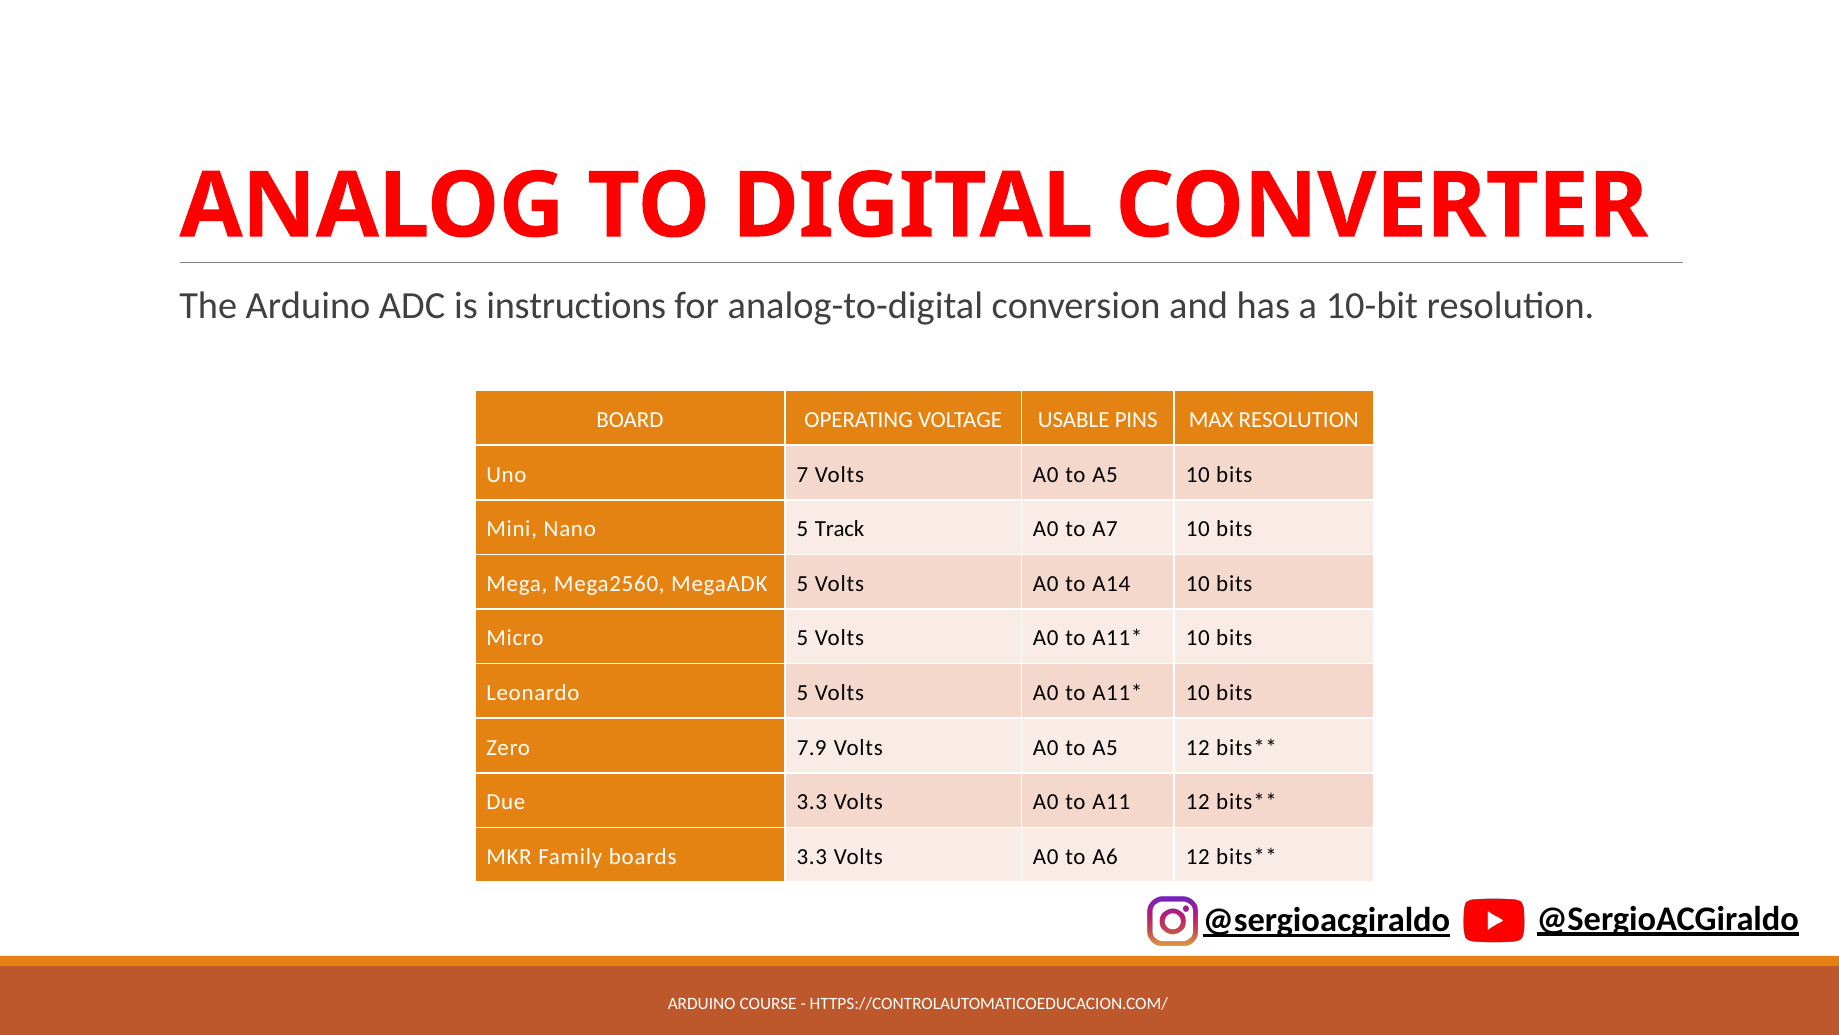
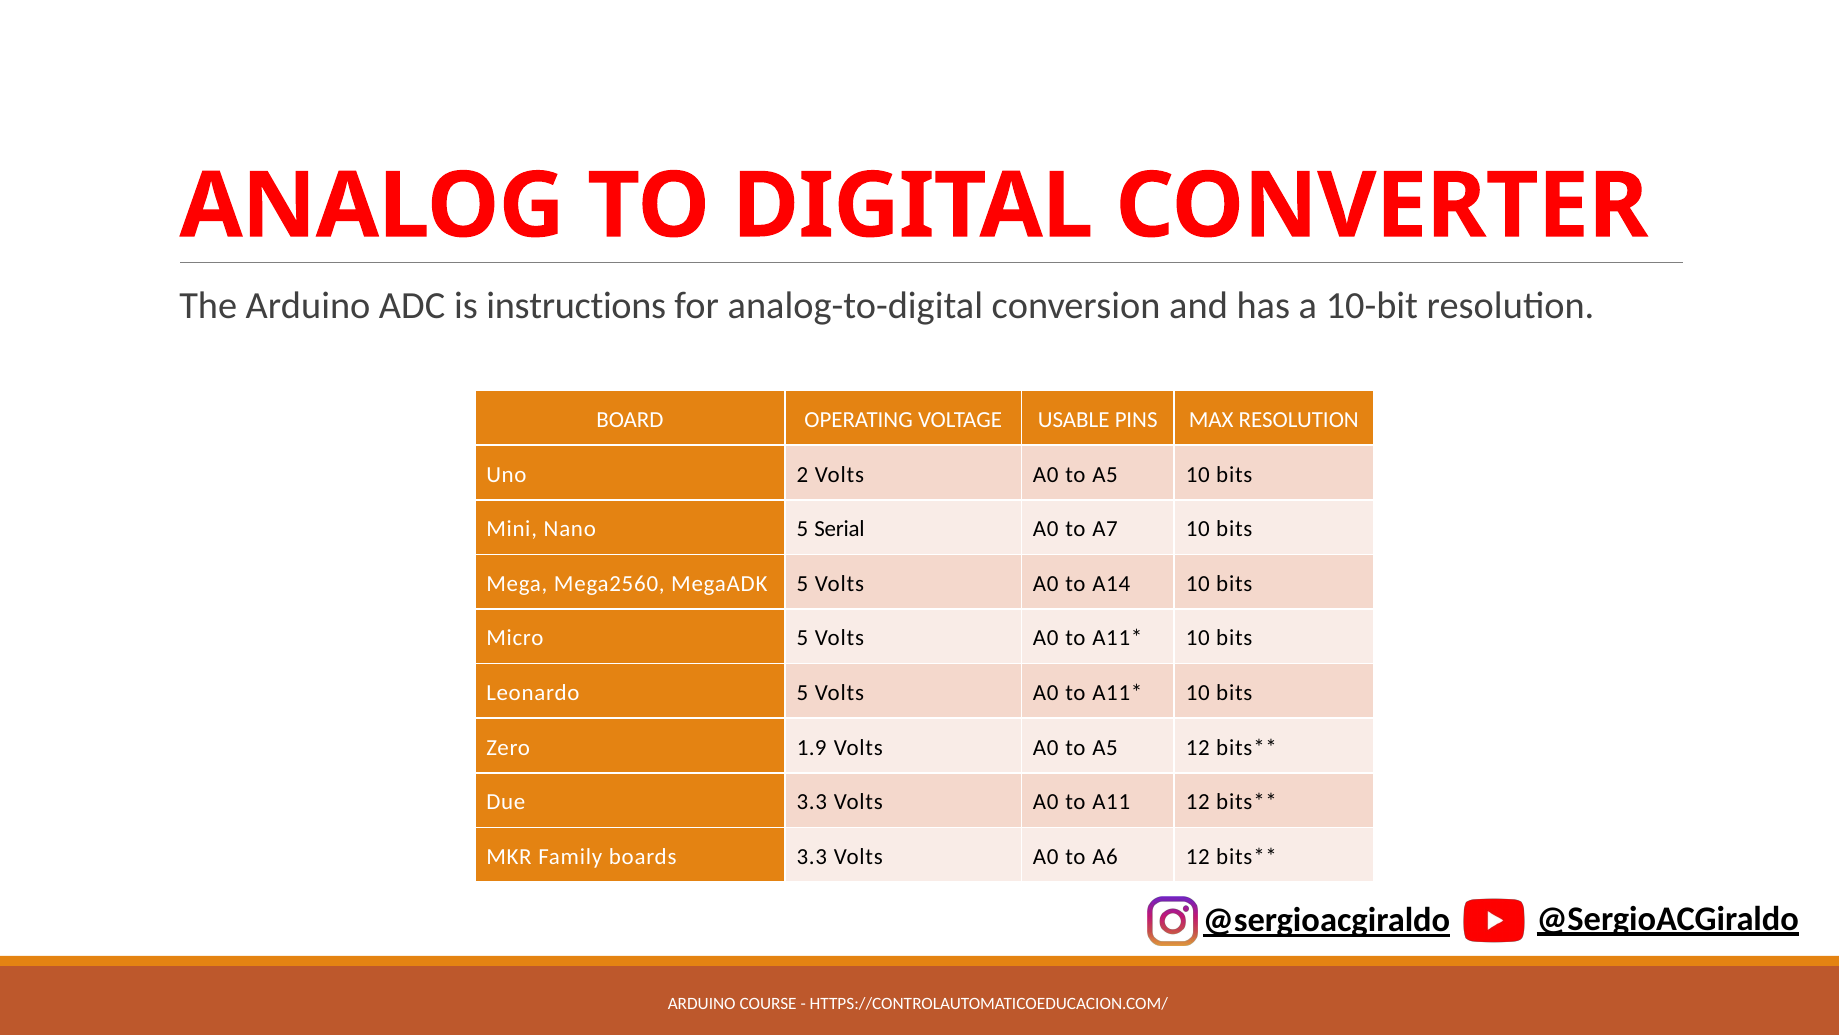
7: 7 -> 2 (802, 474)
Track: Track -> Serial (840, 529)
7.9: 7.9 -> 1.9 (812, 747)
